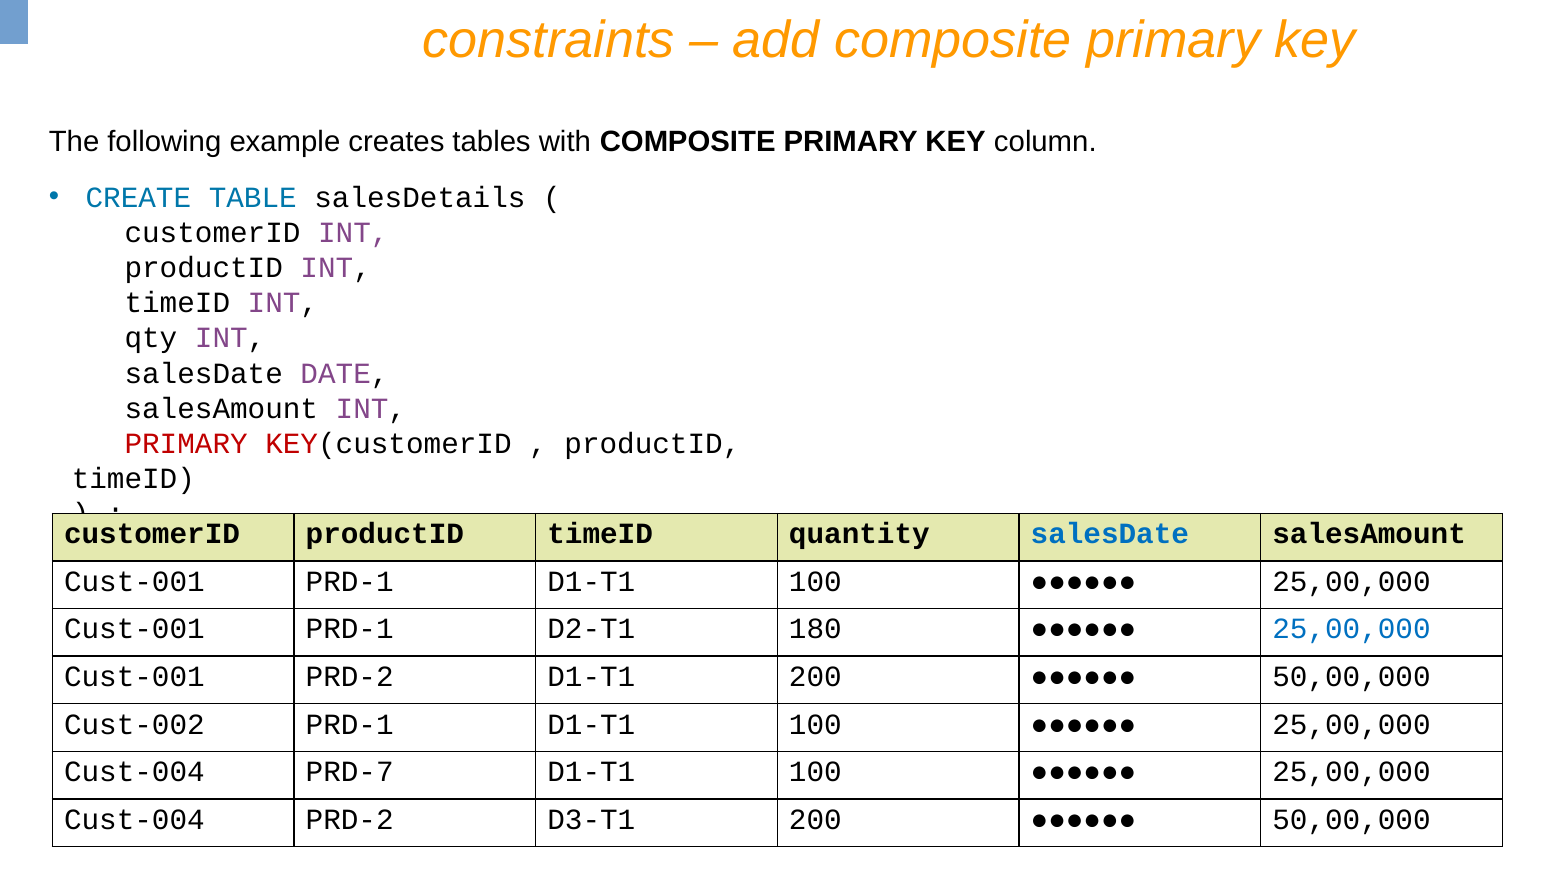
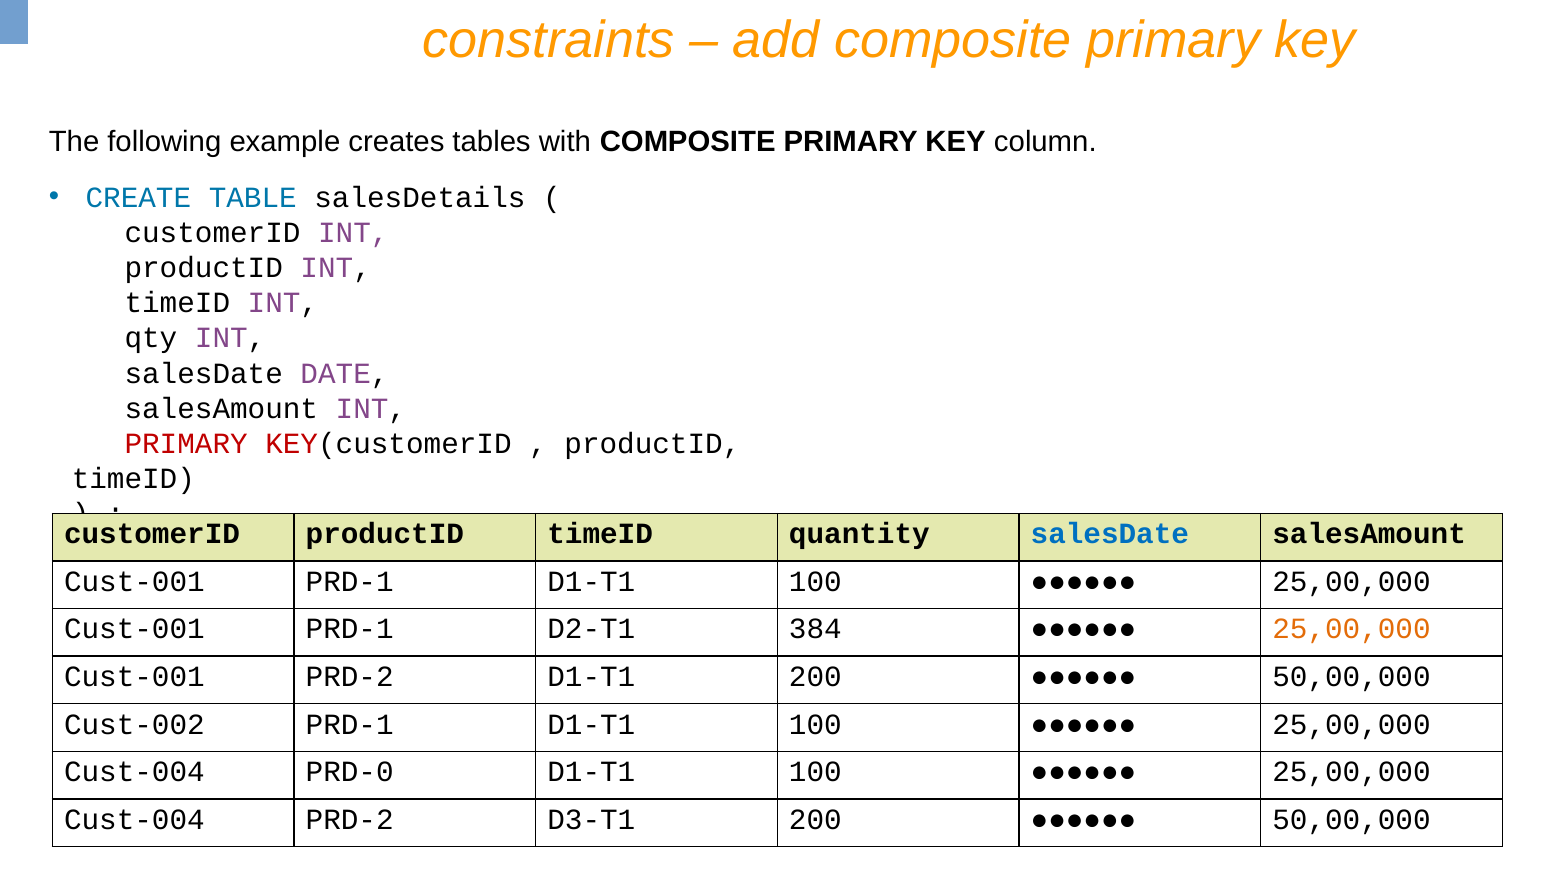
180: 180 -> 384 (815, 629)
25,00,000 colour: blue -> orange (1351, 629)
PRD-7: PRD-7 -> PRD-0 (350, 772)
